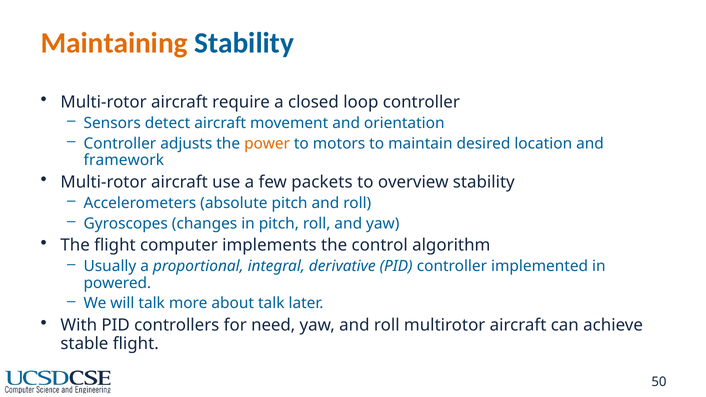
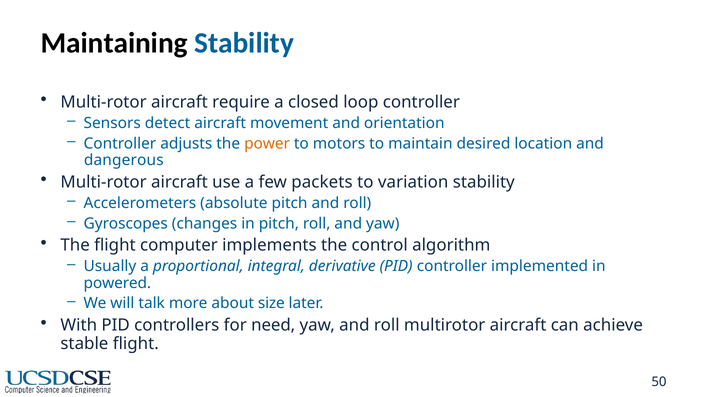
Maintaining colour: orange -> black (114, 43)
framework: framework -> dangerous (124, 160)
overview: overview -> variation (413, 182)
about talk: talk -> size (271, 303)
